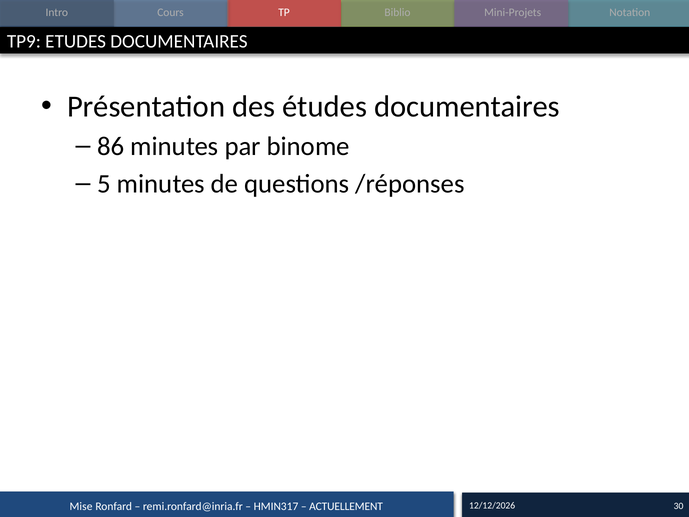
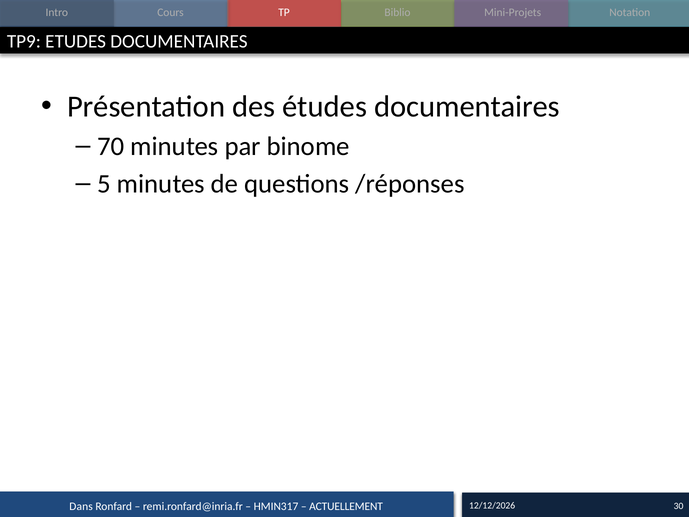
86: 86 -> 70 (111, 146)
Mise: Mise -> Dans (81, 506)
